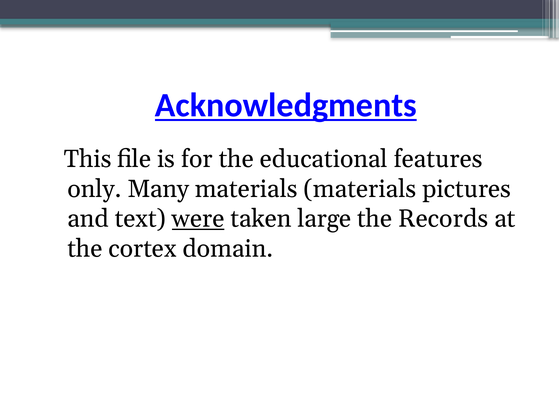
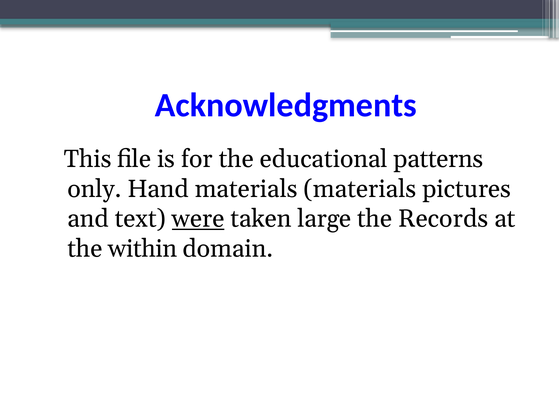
Acknowledgments underline: present -> none (286, 105)
features: features -> patterns (438, 159)
Many: Many -> Hand (158, 189)
cortex: cortex -> within (143, 249)
